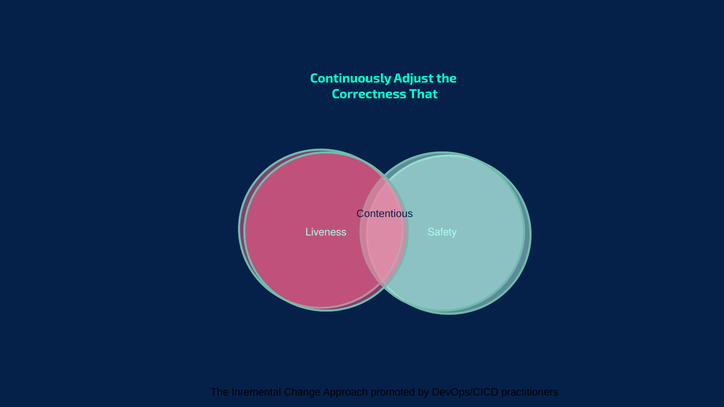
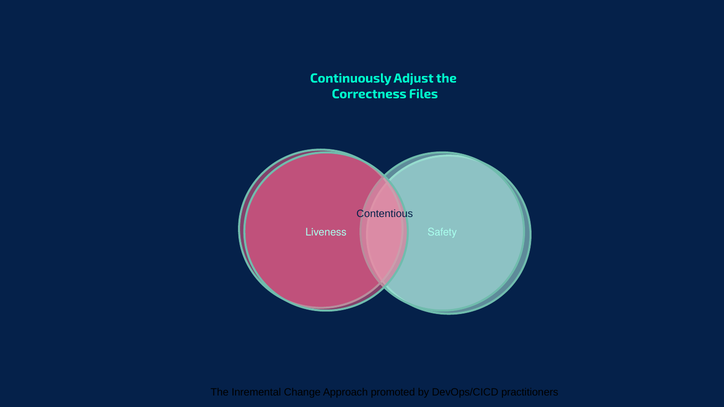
That: That -> Files (423, 94)
